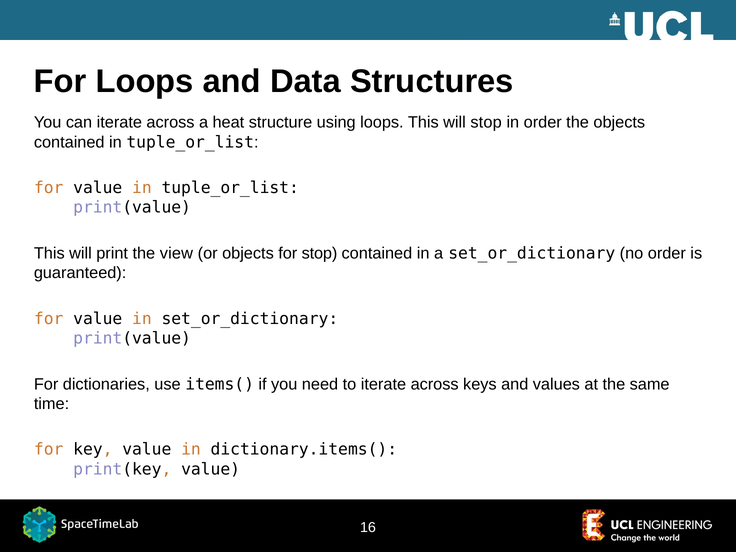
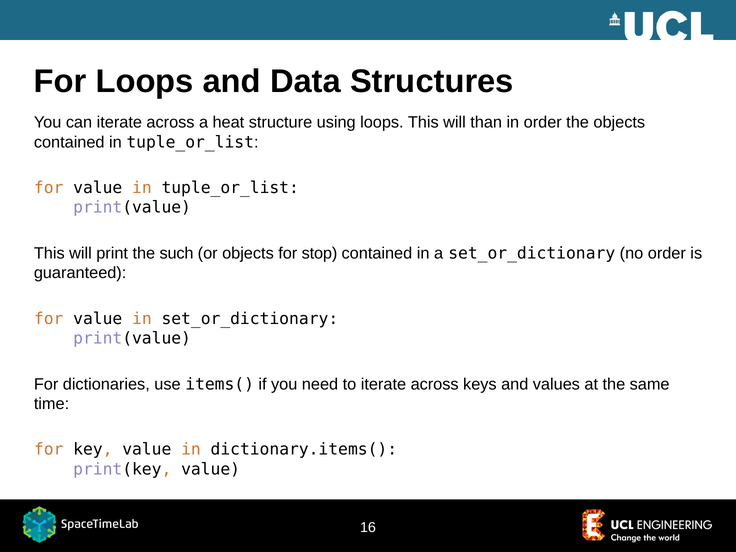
will stop: stop -> than (486, 123)
view: view -> such (177, 253)
